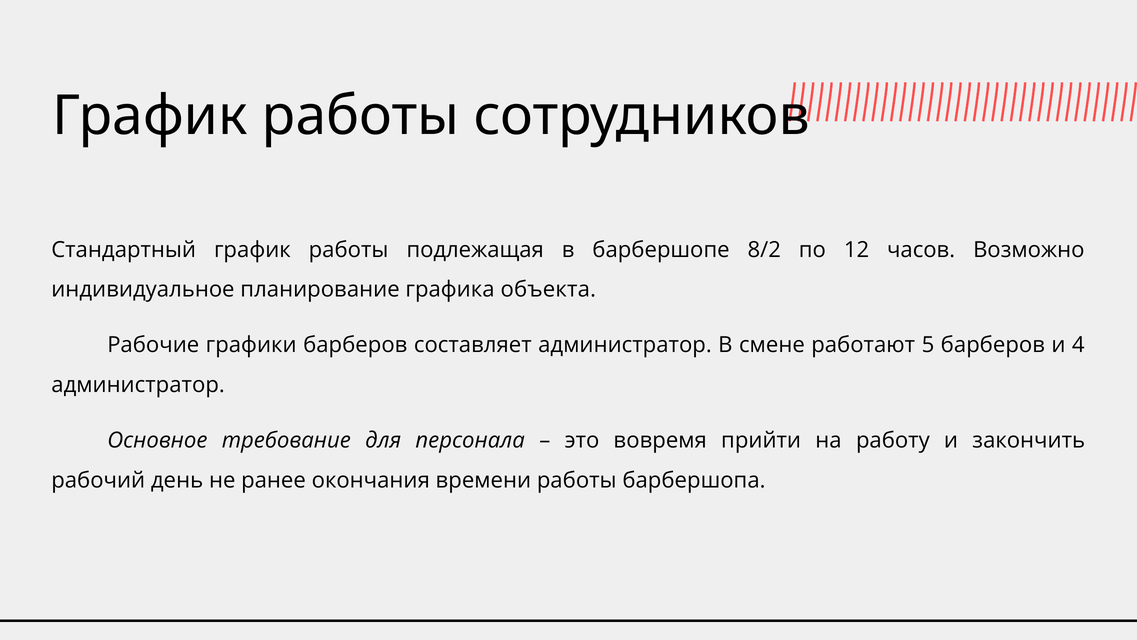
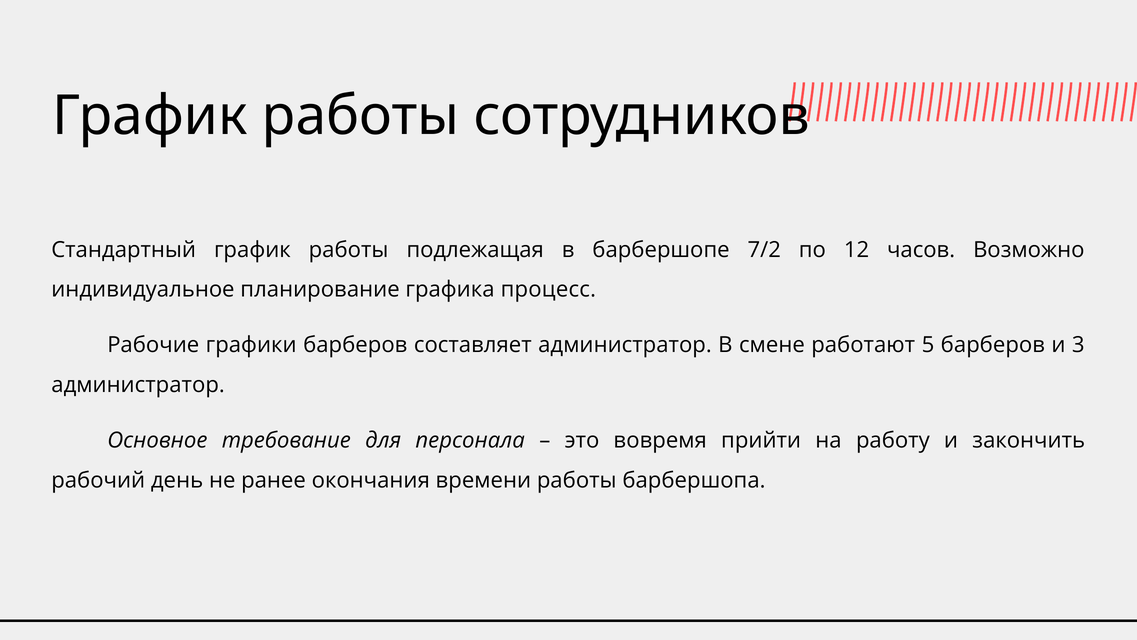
8/2: 8/2 -> 7/2 (764, 250)
объекта: объекта -> процесс (548, 289)
4: 4 -> 3 (1078, 345)
